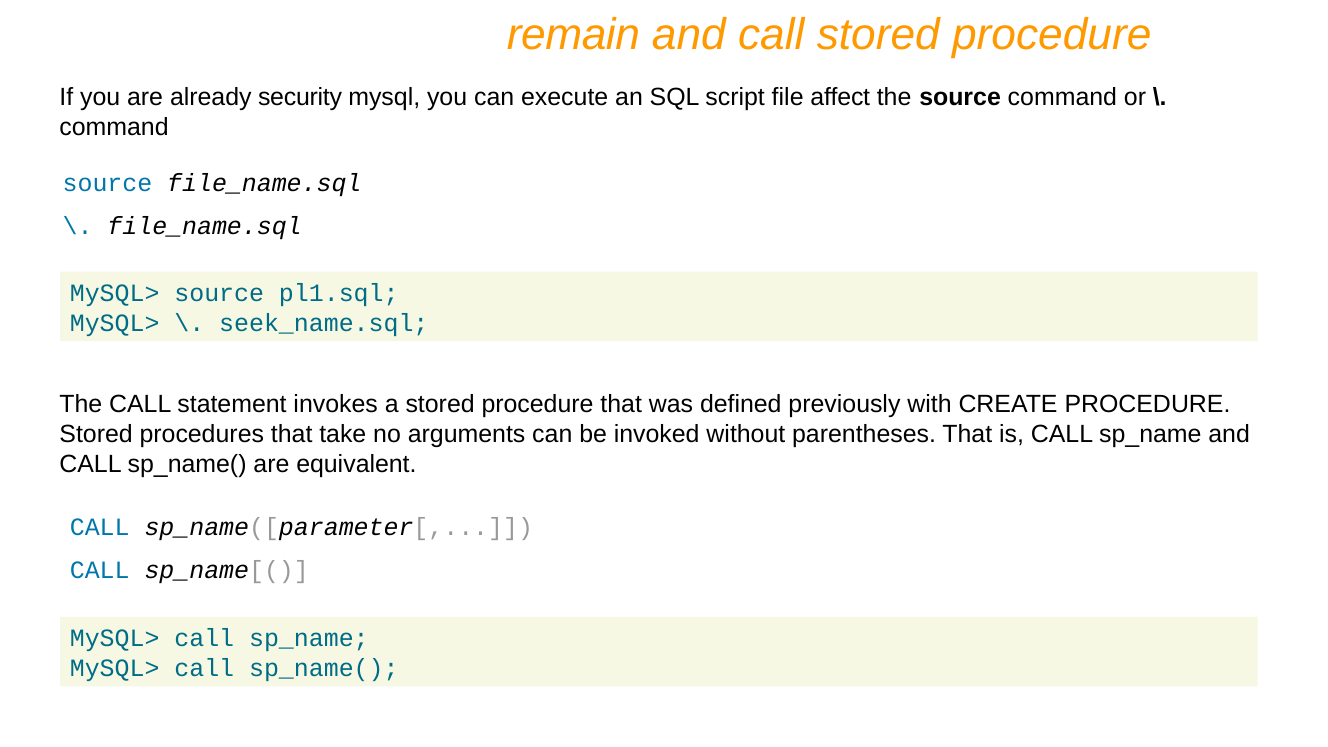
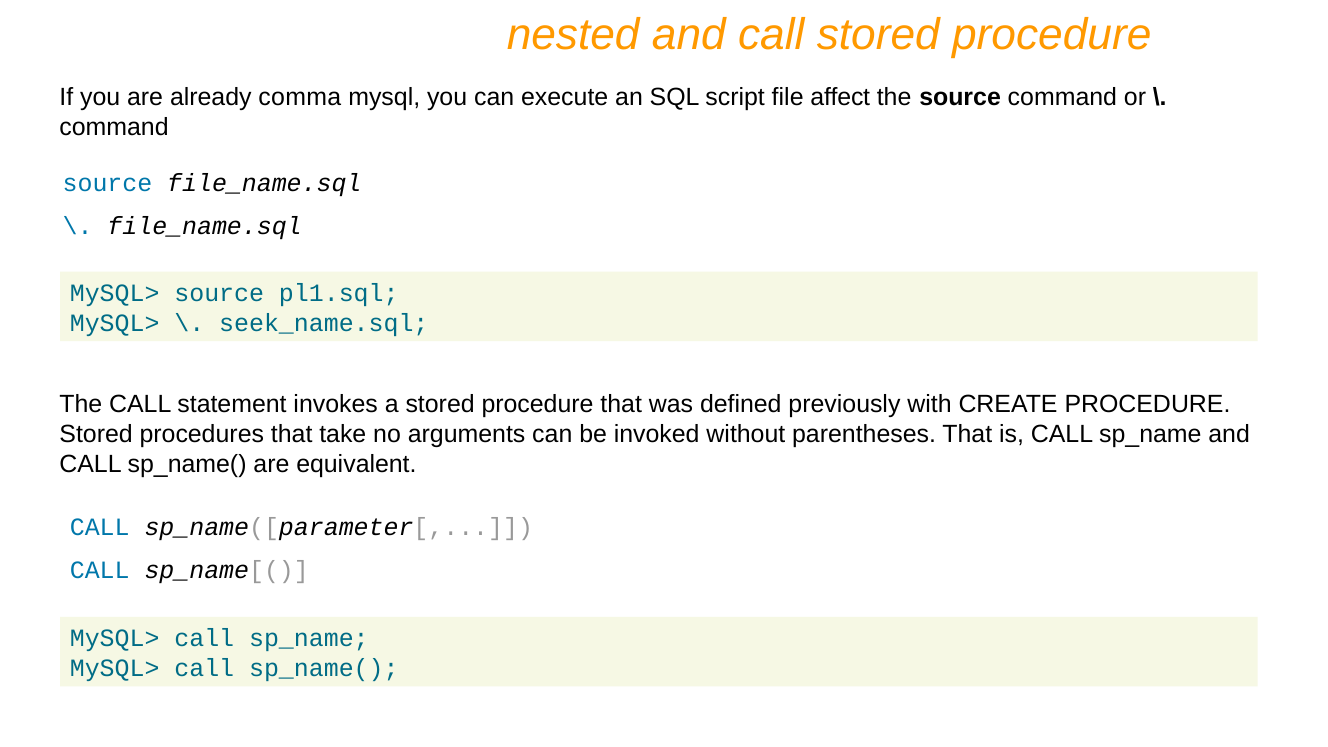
remain: remain -> nested (573, 35)
security: security -> comma (300, 97)
